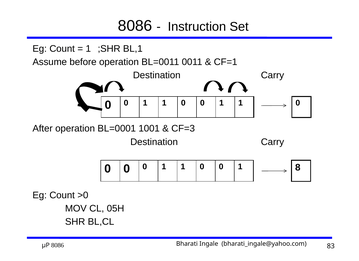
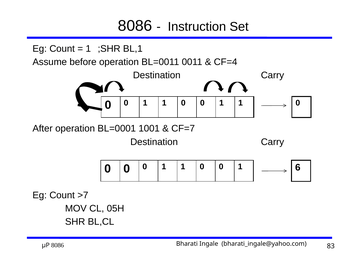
CF=1: CF=1 -> CF=4 (226, 62)
CF=3: CF=3 -> CF=7 (183, 129)
8: 8 -> 6 (298, 168)
>0: >0 -> >7 (83, 195)
